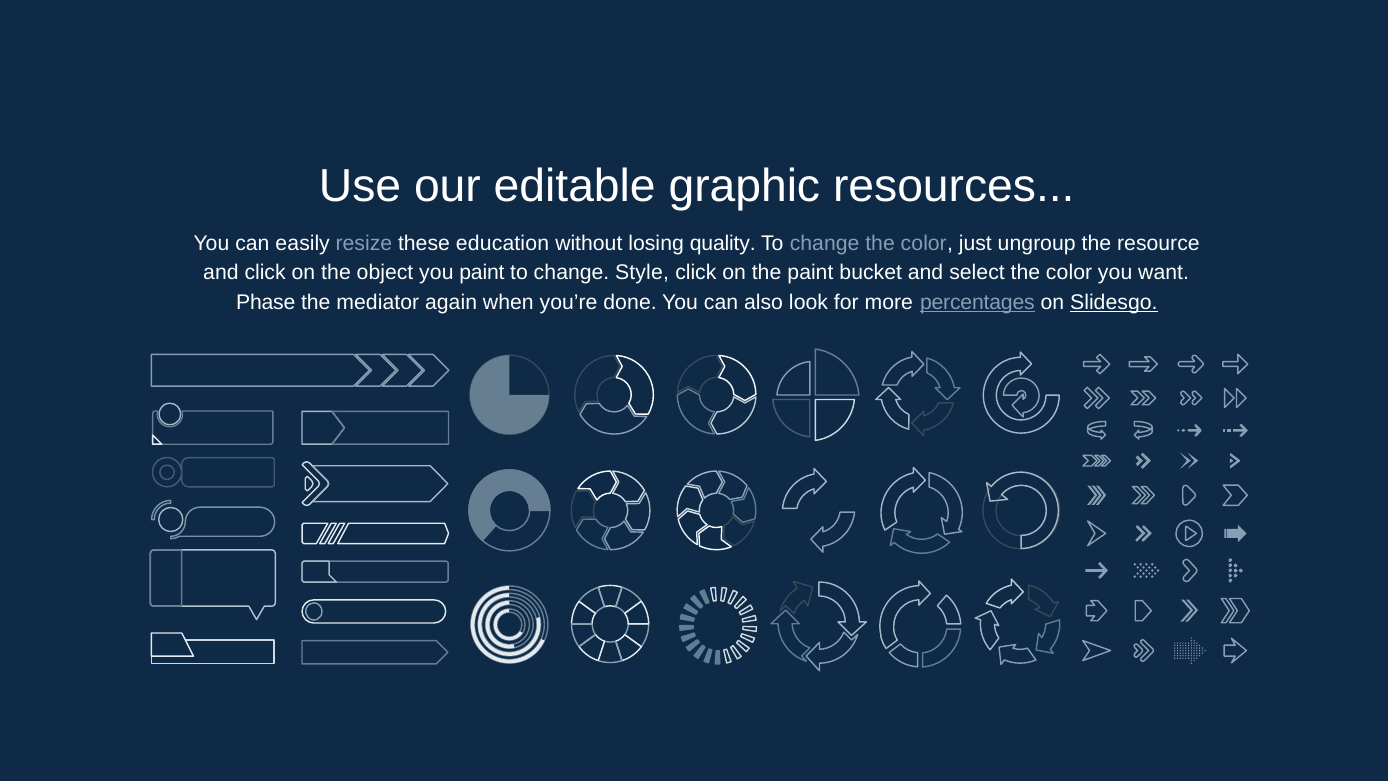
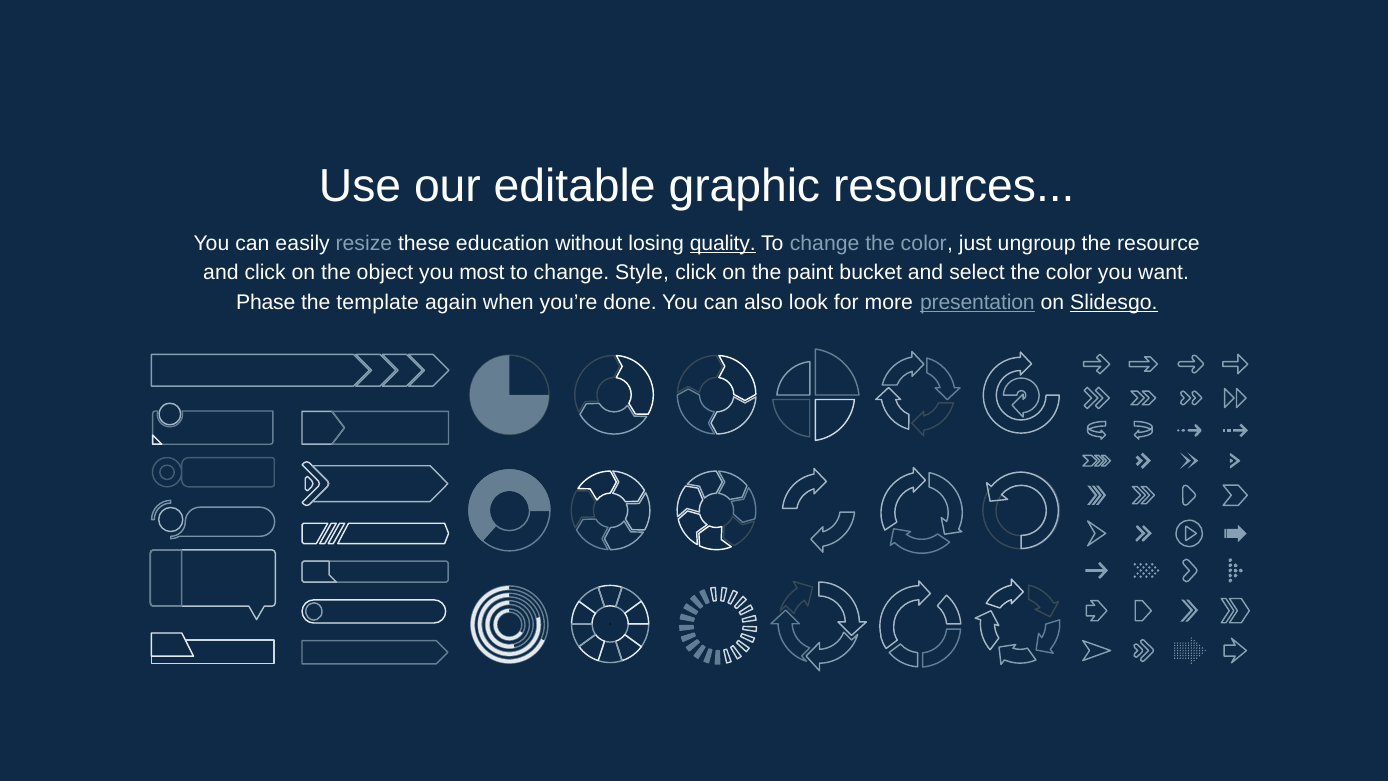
quality underline: none -> present (723, 243)
you paint: paint -> most (482, 273)
mediator: mediator -> template (378, 302)
percentages: percentages -> presentation (977, 302)
